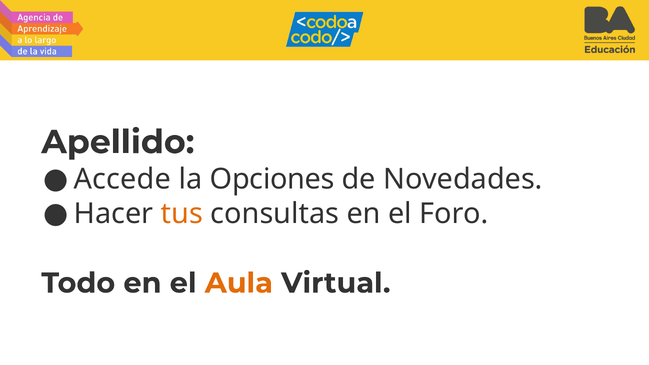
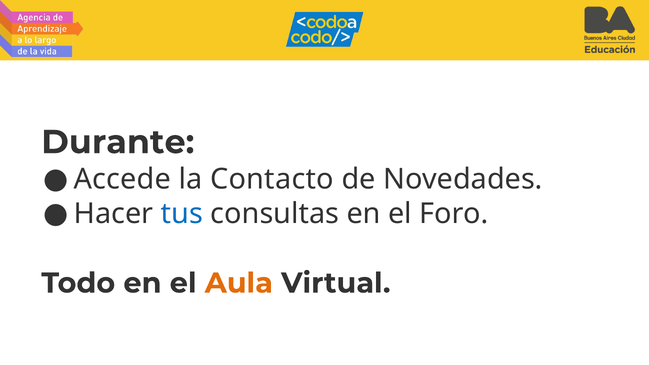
Apellido: Apellido -> Durante (118, 142)
Opciones: Opciones -> Contacto (272, 179)
tus colour: orange -> blue (182, 214)
